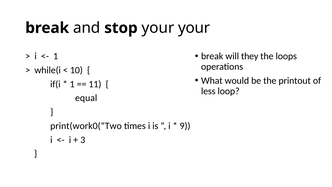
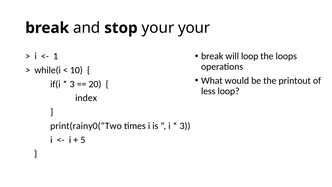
will they: they -> loop (250, 56)
1: 1 -> 3 (72, 84)
11: 11 -> 20 (95, 84)
equal: equal -> index (86, 98)
print(work0(“Two: print(work0(“Two -> print(rainy0(“Two (86, 126)
9: 9 -> 3 (185, 126)
3: 3 -> 5 (83, 140)
